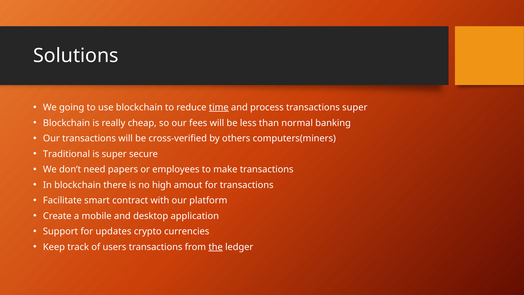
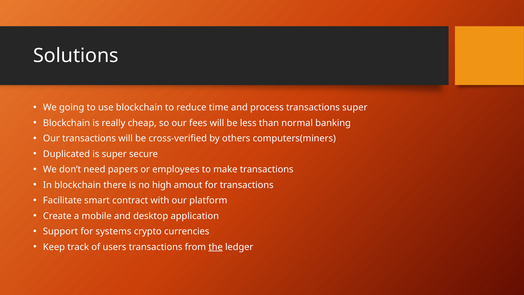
time underline: present -> none (219, 107)
Traditional: Traditional -> Duplicated (67, 154)
updates: updates -> systems (113, 231)
